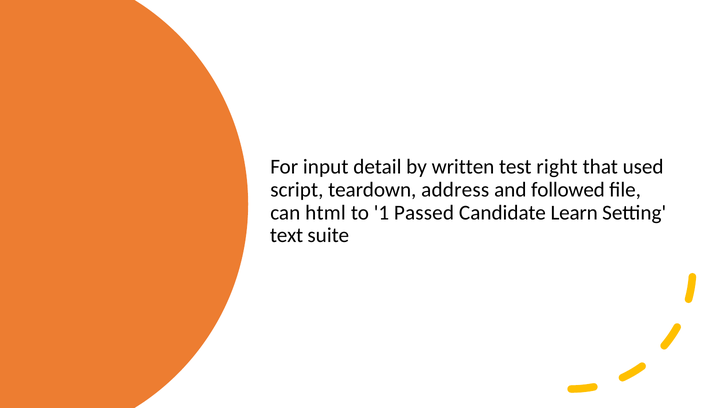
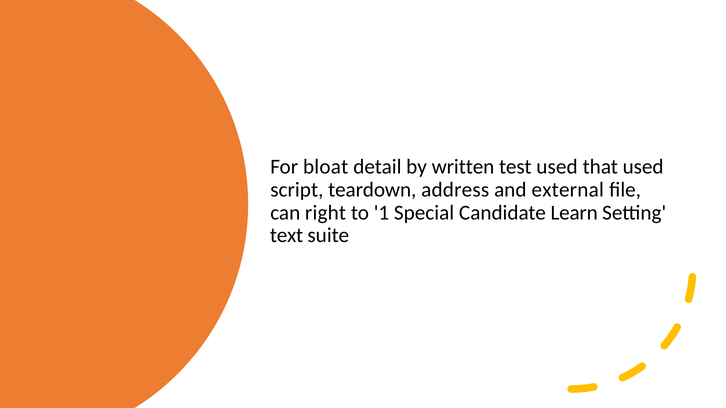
input: input -> bloat (326, 167)
test right: right -> used (557, 167)
followed: followed -> external (568, 190)
html: html -> right (326, 213)
Passed: Passed -> Special (424, 213)
